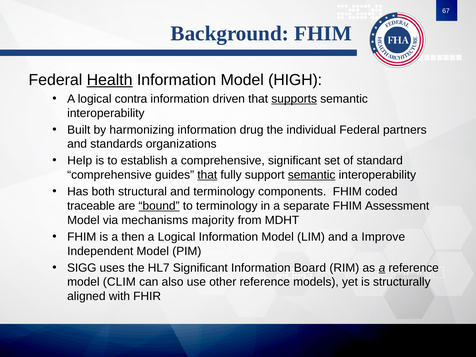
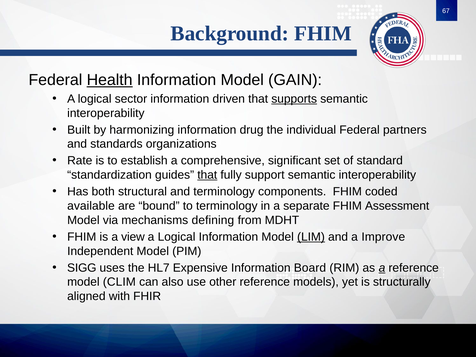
HIGH: HIGH -> GAIN (295, 80)
contra: contra -> sector (131, 99)
Help: Help -> Rate (80, 161)
comprehensive: comprehensive -> standardization (110, 175)
semantic underline: present -> none (312, 175)
traceable: traceable -> available (91, 206)
bound underline: present -> none (159, 206)
majority: majority -> defining (213, 220)
then: then -> view (133, 237)
LIM underline: none -> present (311, 237)
HL7 Significant: Significant -> Expensive (200, 268)
